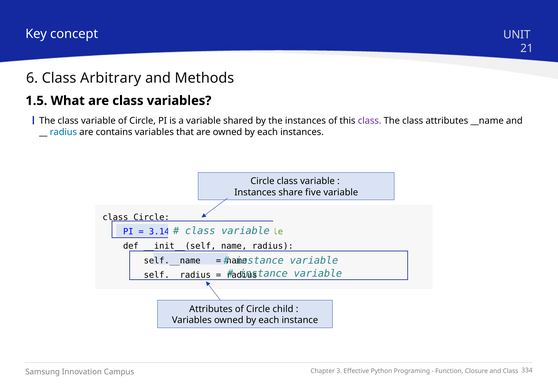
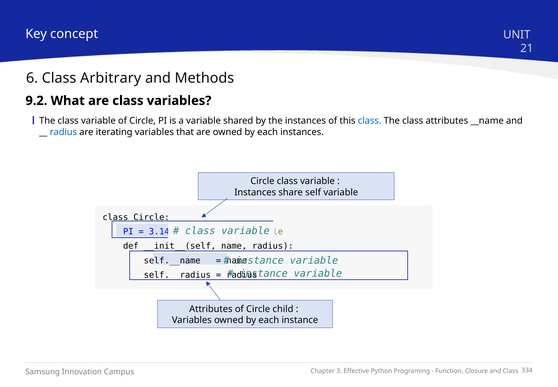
1.5: 1.5 -> 9.2 (36, 101)
class colour: purple -> blue (370, 121)
contains: contains -> iterating (114, 132)
five: five -> self (313, 192)
